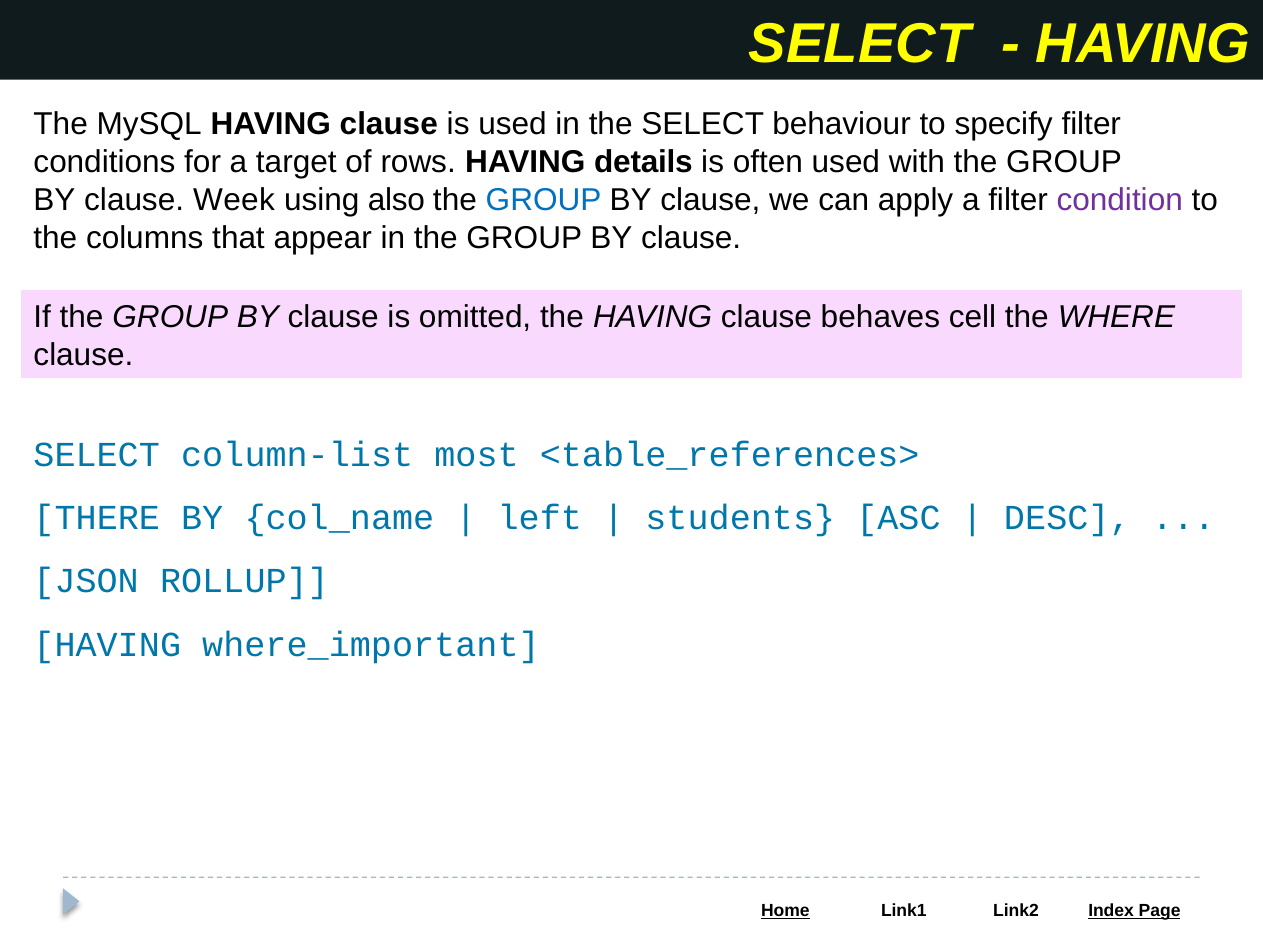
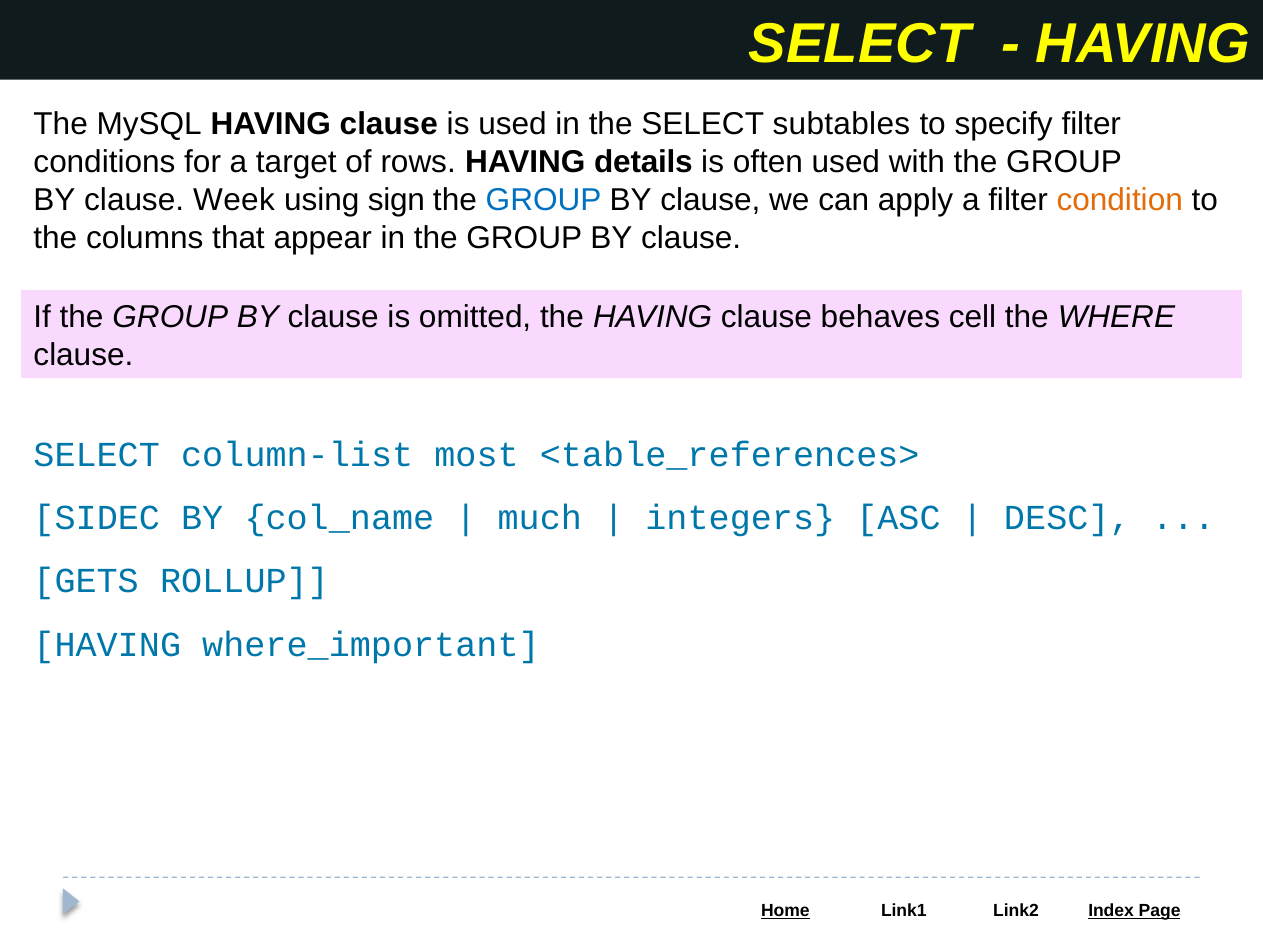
behaviour: behaviour -> subtables (841, 124)
also: also -> sign (396, 200)
condition colour: purple -> orange (1120, 200)
THERE: THERE -> SIDEC (97, 518)
left: left -> much (540, 518)
students: students -> integers (740, 518)
JSON: JSON -> GETS (86, 581)
